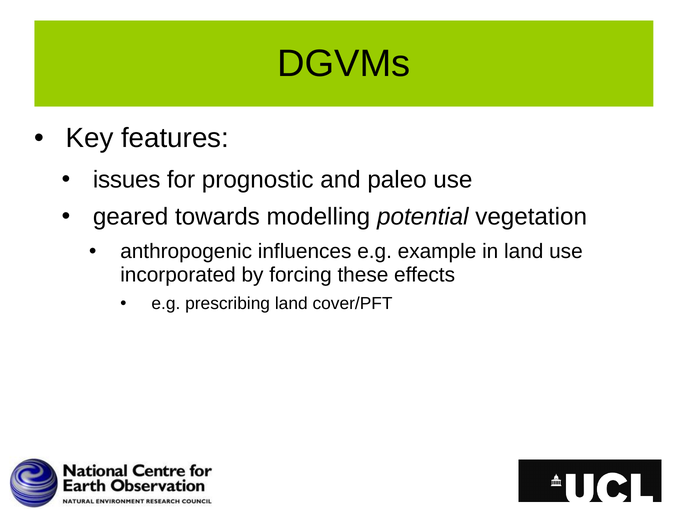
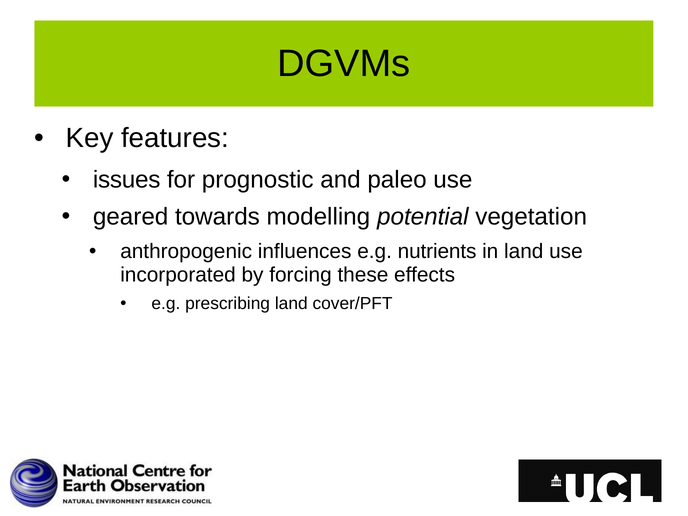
example: example -> nutrients (437, 252)
